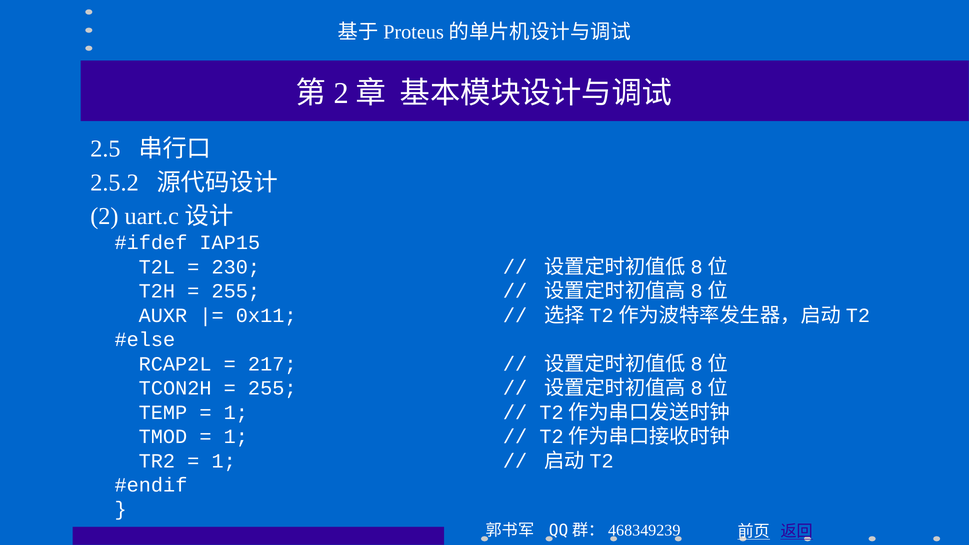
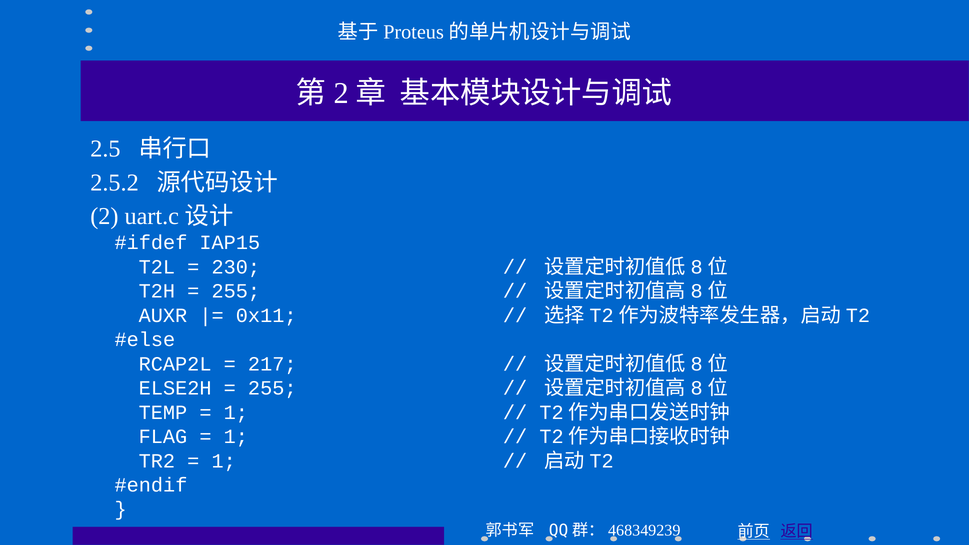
TCON2H: TCON2H -> ELSE2H (175, 388)
TMOD: TMOD -> FLAG (163, 437)
